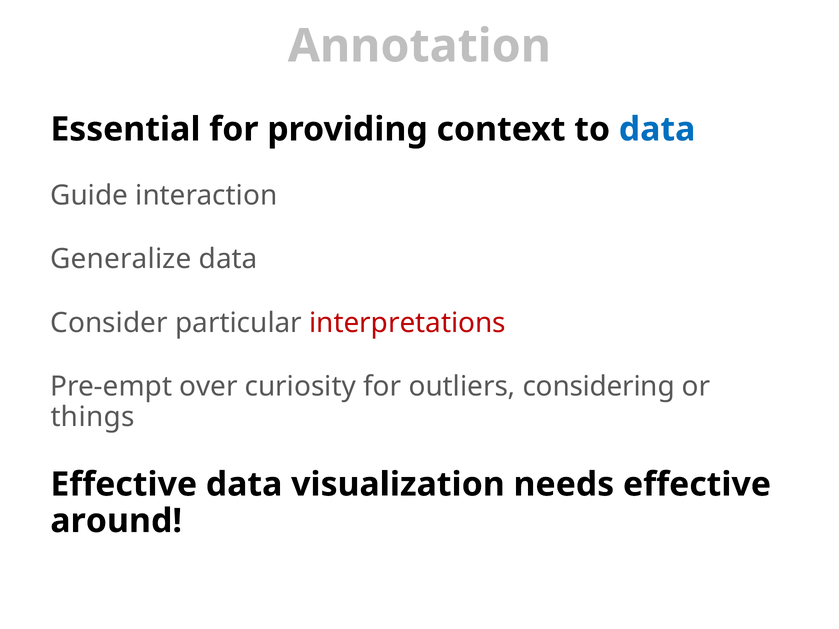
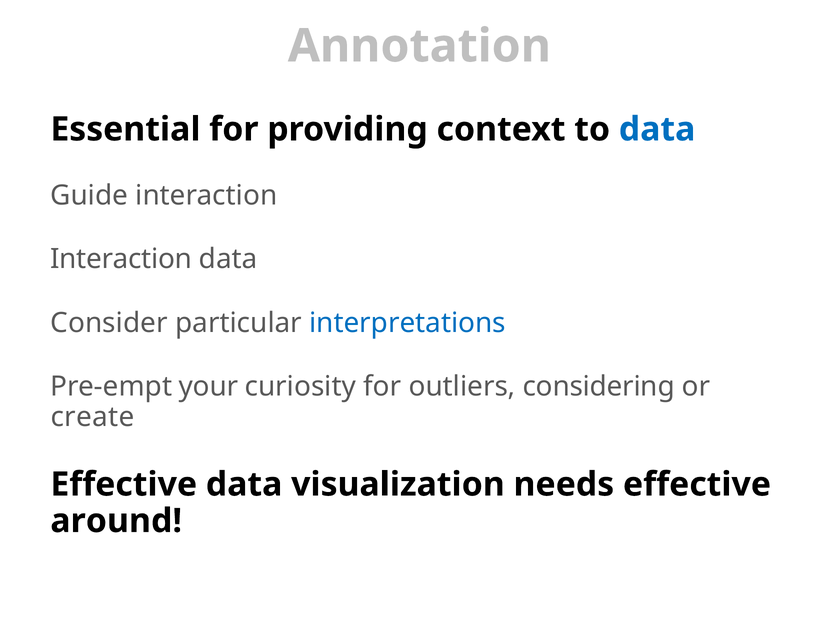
Generalize: Generalize -> Interaction (121, 259)
interpretations colour: red -> blue (408, 323)
over: over -> your (209, 387)
things: things -> create (93, 417)
